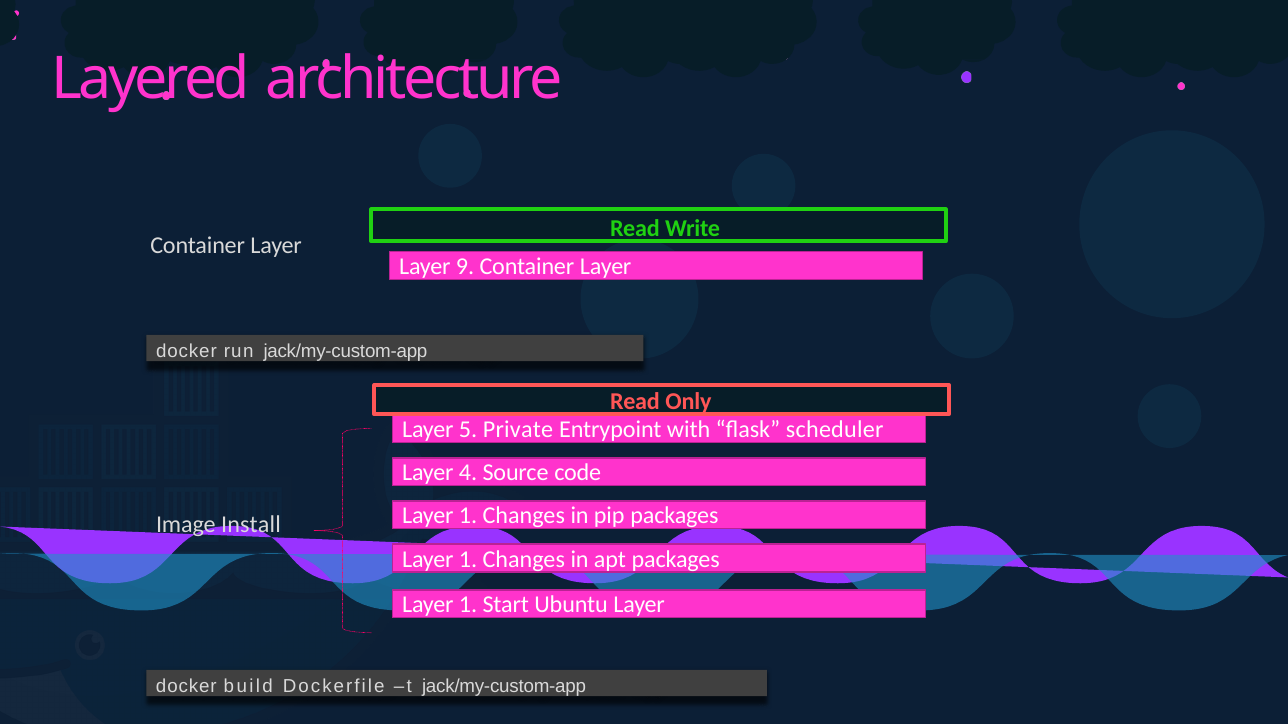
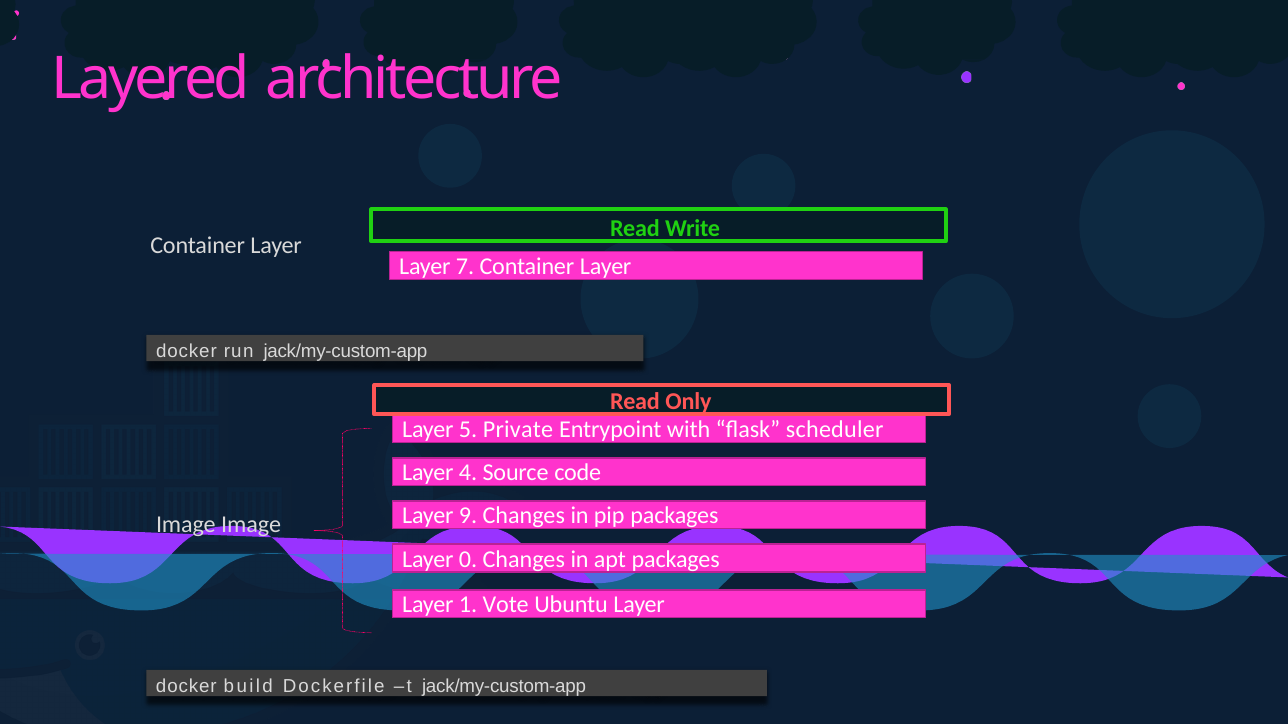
9: 9 -> 7 (465, 267)
1: 1 -> 9 (468, 516)
Image Install: Install -> Image (251, 525)
1: 1 -> 0 (468, 559)
Start: Start -> Vote (506, 605)
